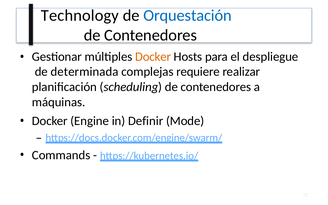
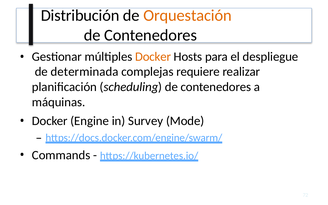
Technology: Technology -> Distribución (80, 15)
Orquestación colour: blue -> orange (188, 15)
Definir: Definir -> Survey (146, 121)
